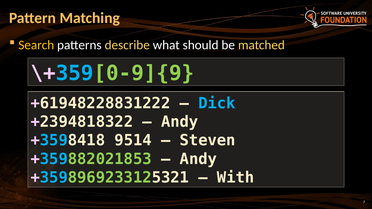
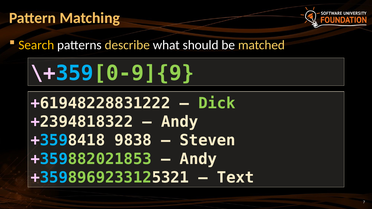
Dick colour: light blue -> light green (217, 103)
9514: 9514 -> 9838 (133, 141)
With: With -> Text (236, 178)
